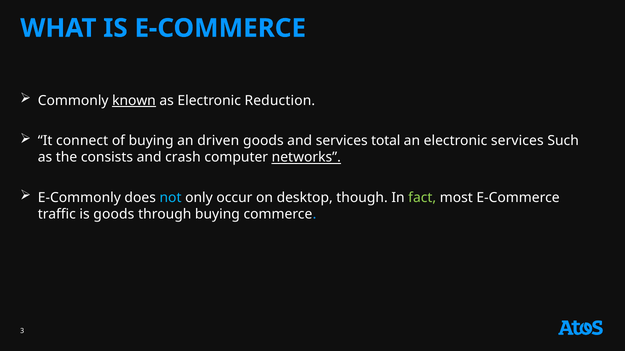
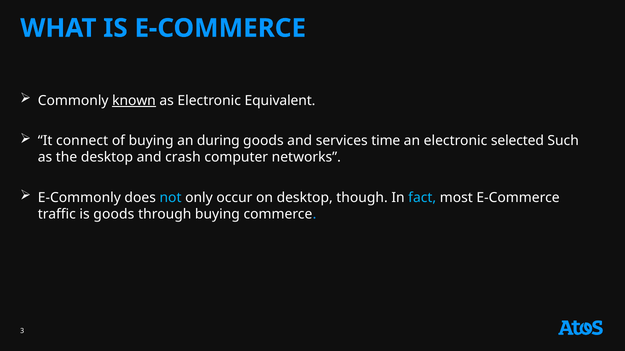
Reduction: Reduction -> Equivalent (280, 101)
driven: driven -> during (218, 141)
total: total -> time (386, 141)
electronic services: services -> selected (517, 141)
the consists: consists -> desktop (107, 158)
networks underline: present -> none (306, 158)
fact colour: light green -> light blue (422, 198)
